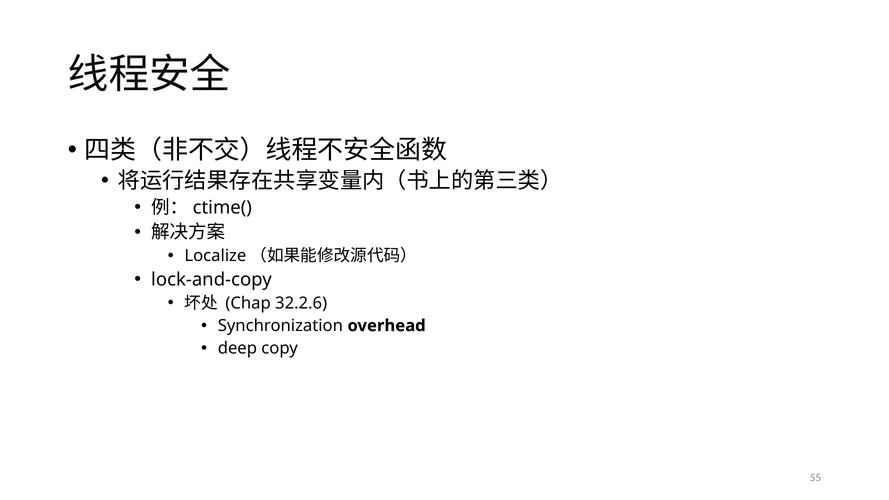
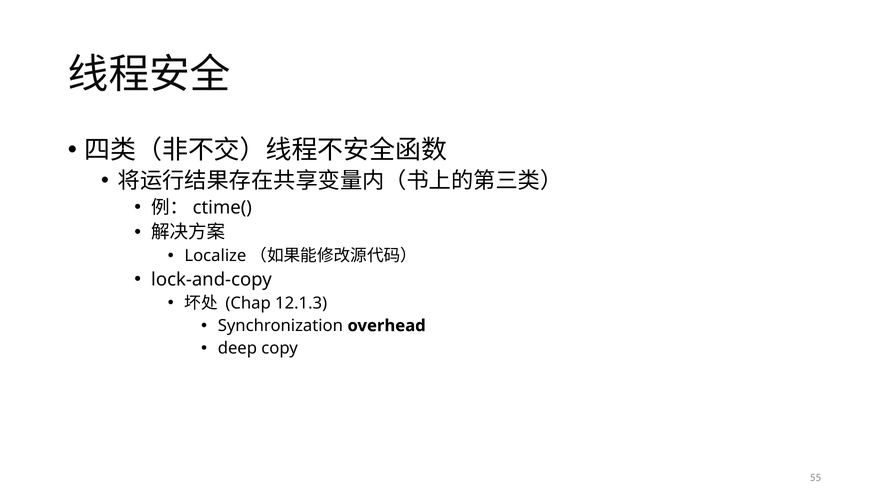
32.2.6: 32.2.6 -> 12.1.3 (301, 303)
